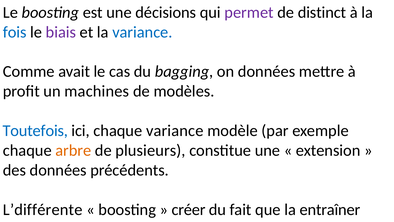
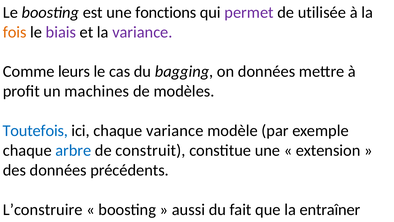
décisions: décisions -> fonctions (166, 12)
distinct: distinct -> utilisée (322, 12)
fois colour: blue -> orange (15, 32)
variance colour: blue -> purple (142, 32)
avait: avait -> leurs (74, 71)
arbre colour: orange -> blue (73, 150)
plusieurs: plusieurs -> construit (150, 150)
L’différente: L’différente -> L’construire (43, 209)
créer: créer -> aussi (188, 209)
